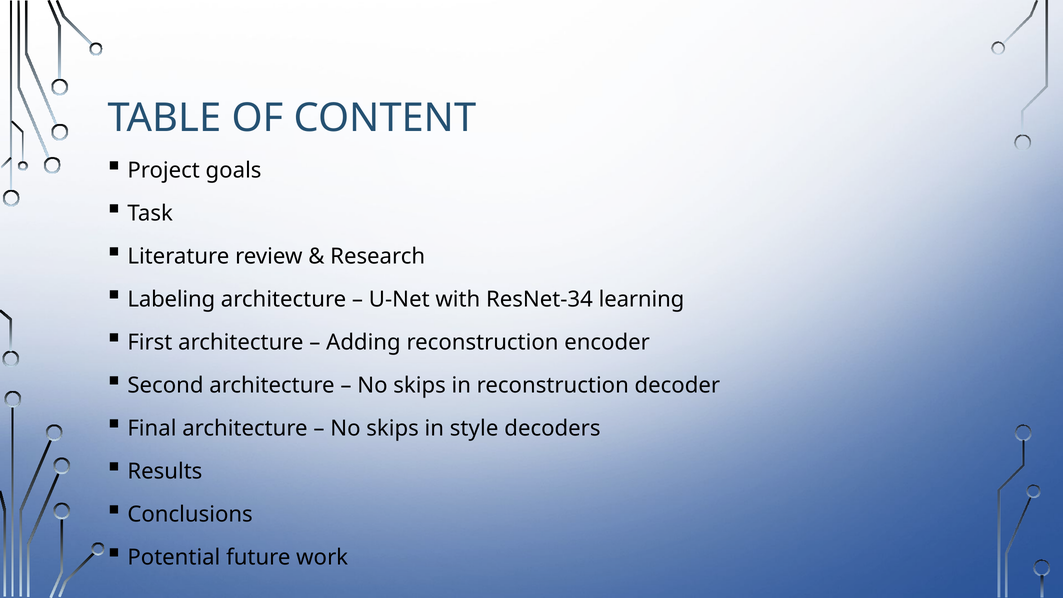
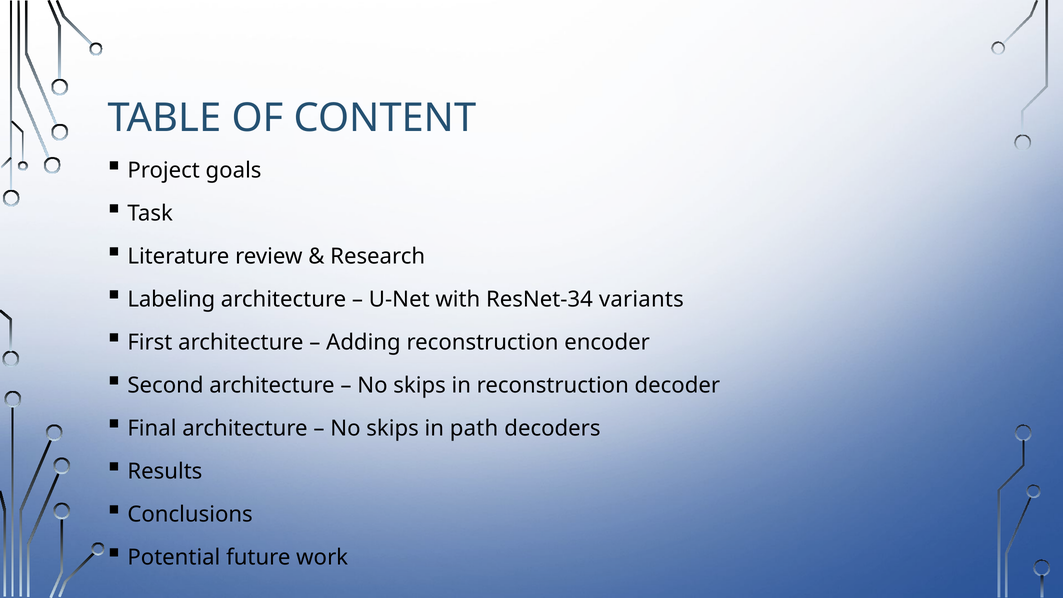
learning: learning -> variants (641, 300)
style: style -> path (474, 428)
